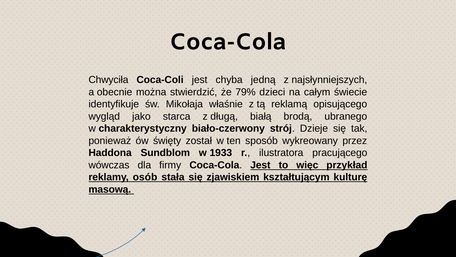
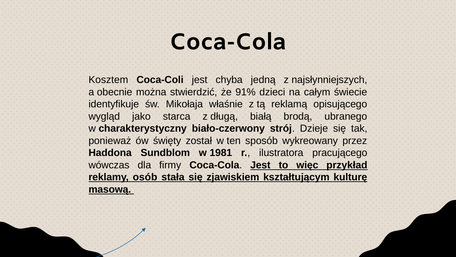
Chwyciła: Chwyciła -> Kosztem (108, 80)
79%: 79% -> 91% (246, 92)
1933: 1933 -> 1981 (221, 153)
